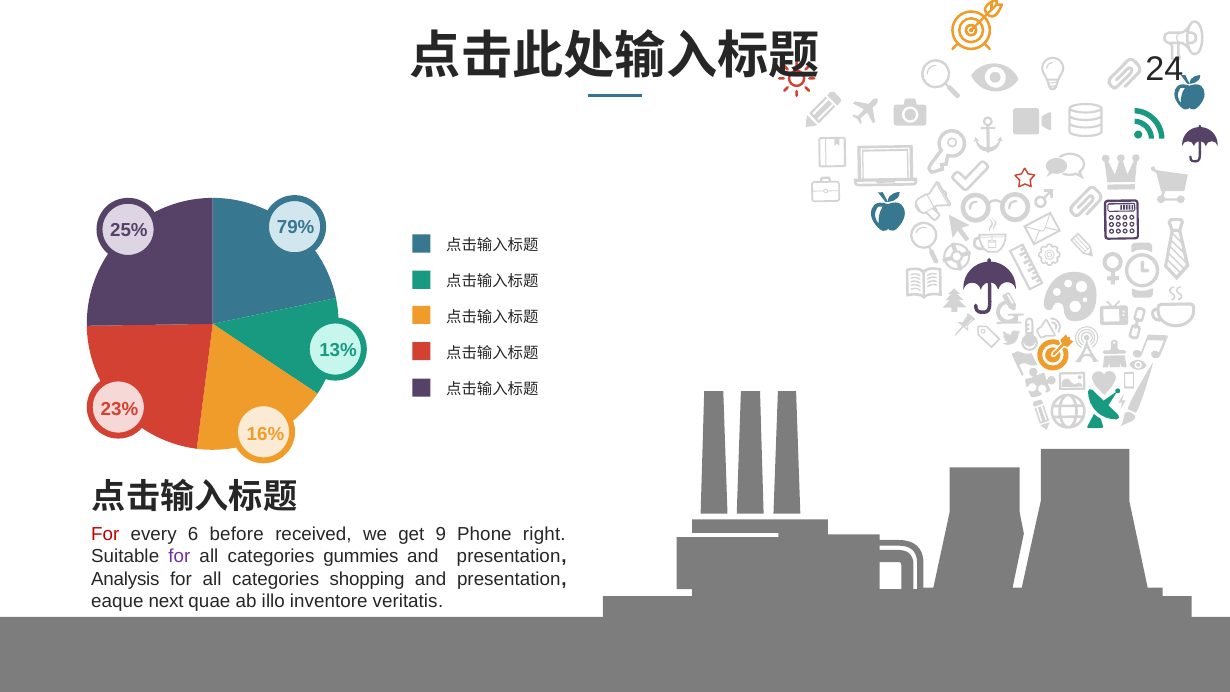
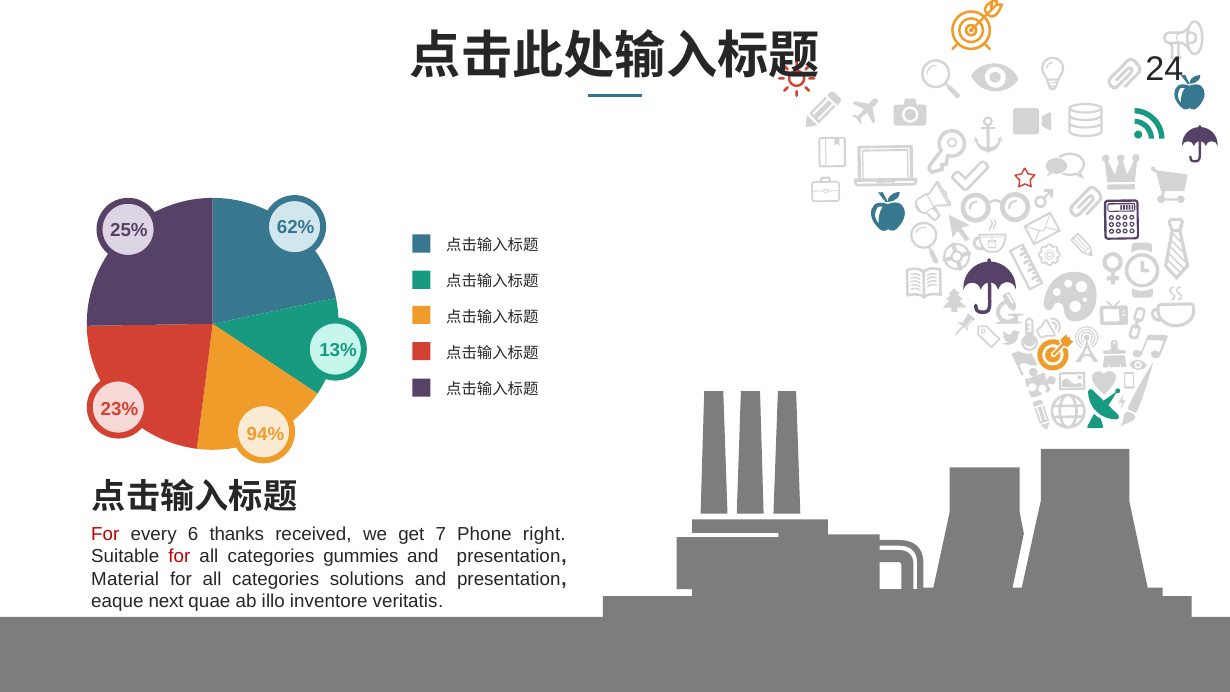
79%: 79% -> 62% (296, 227)
16%: 16% -> 94% (265, 435)
before: before -> thanks (237, 534)
9: 9 -> 7 (441, 534)
for colour: purple -> red (179, 556)
Analysis: Analysis -> Material (125, 579)
shopping: shopping -> solutions (367, 579)
